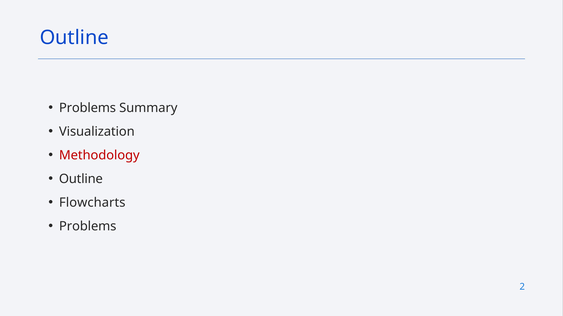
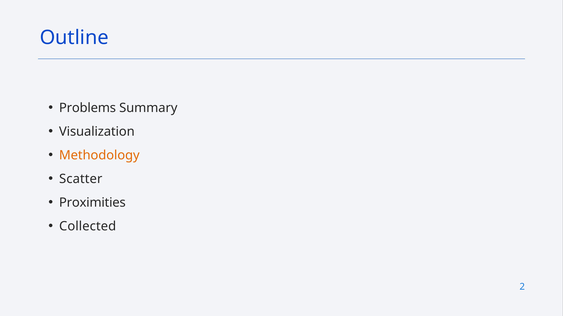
Methodology colour: red -> orange (99, 156)
Outline: Outline -> Scatter (81, 179)
Flowcharts: Flowcharts -> Proximities (92, 203)
Problems: Problems -> Collected (88, 227)
